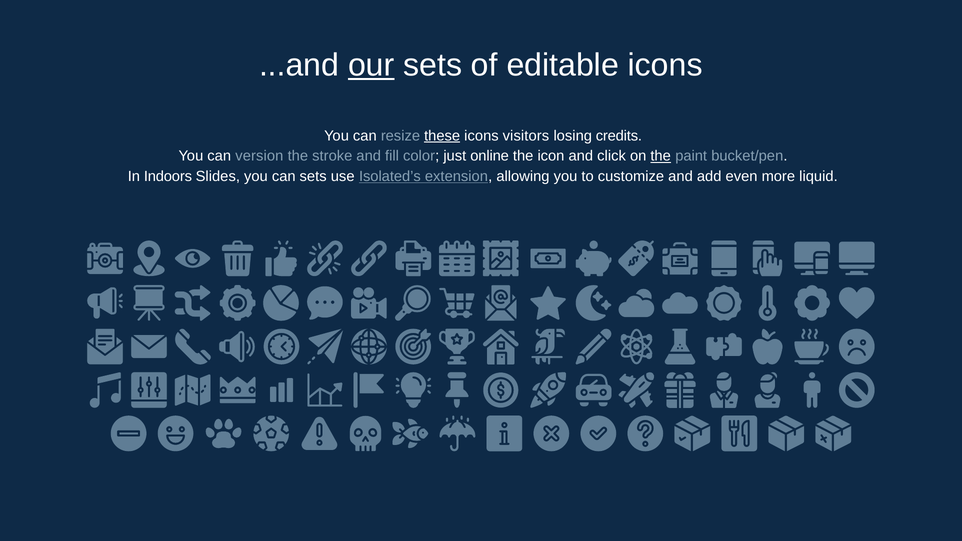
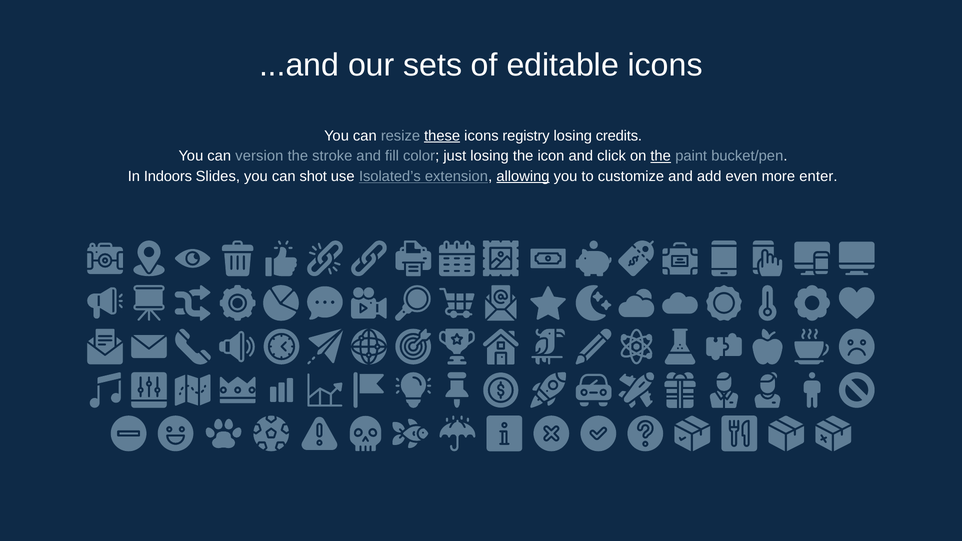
our underline: present -> none (371, 65)
visitors: visitors -> registry (526, 136)
just online: online -> losing (490, 156)
can sets: sets -> shot (313, 176)
allowing underline: none -> present (523, 176)
liquid: liquid -> enter (818, 176)
